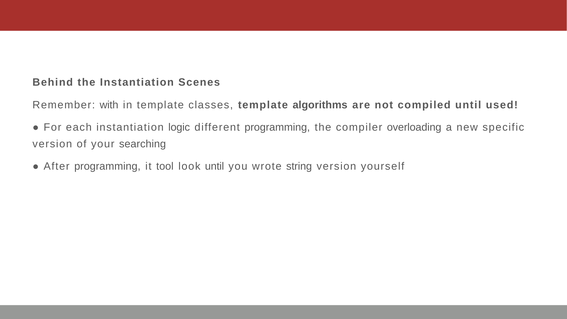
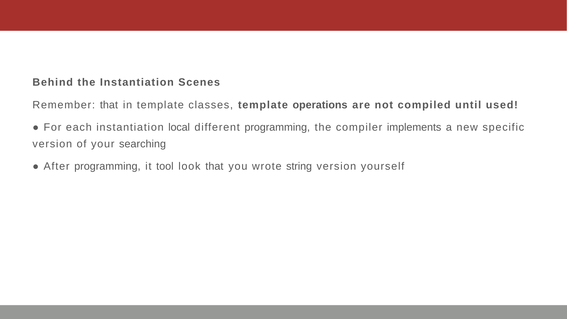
Remember with: with -> that (109, 105)
algorithms: algorithms -> operations (320, 105)
logic: logic -> local (179, 127)
overloading: overloading -> implements (414, 127)
look until: until -> that (214, 166)
